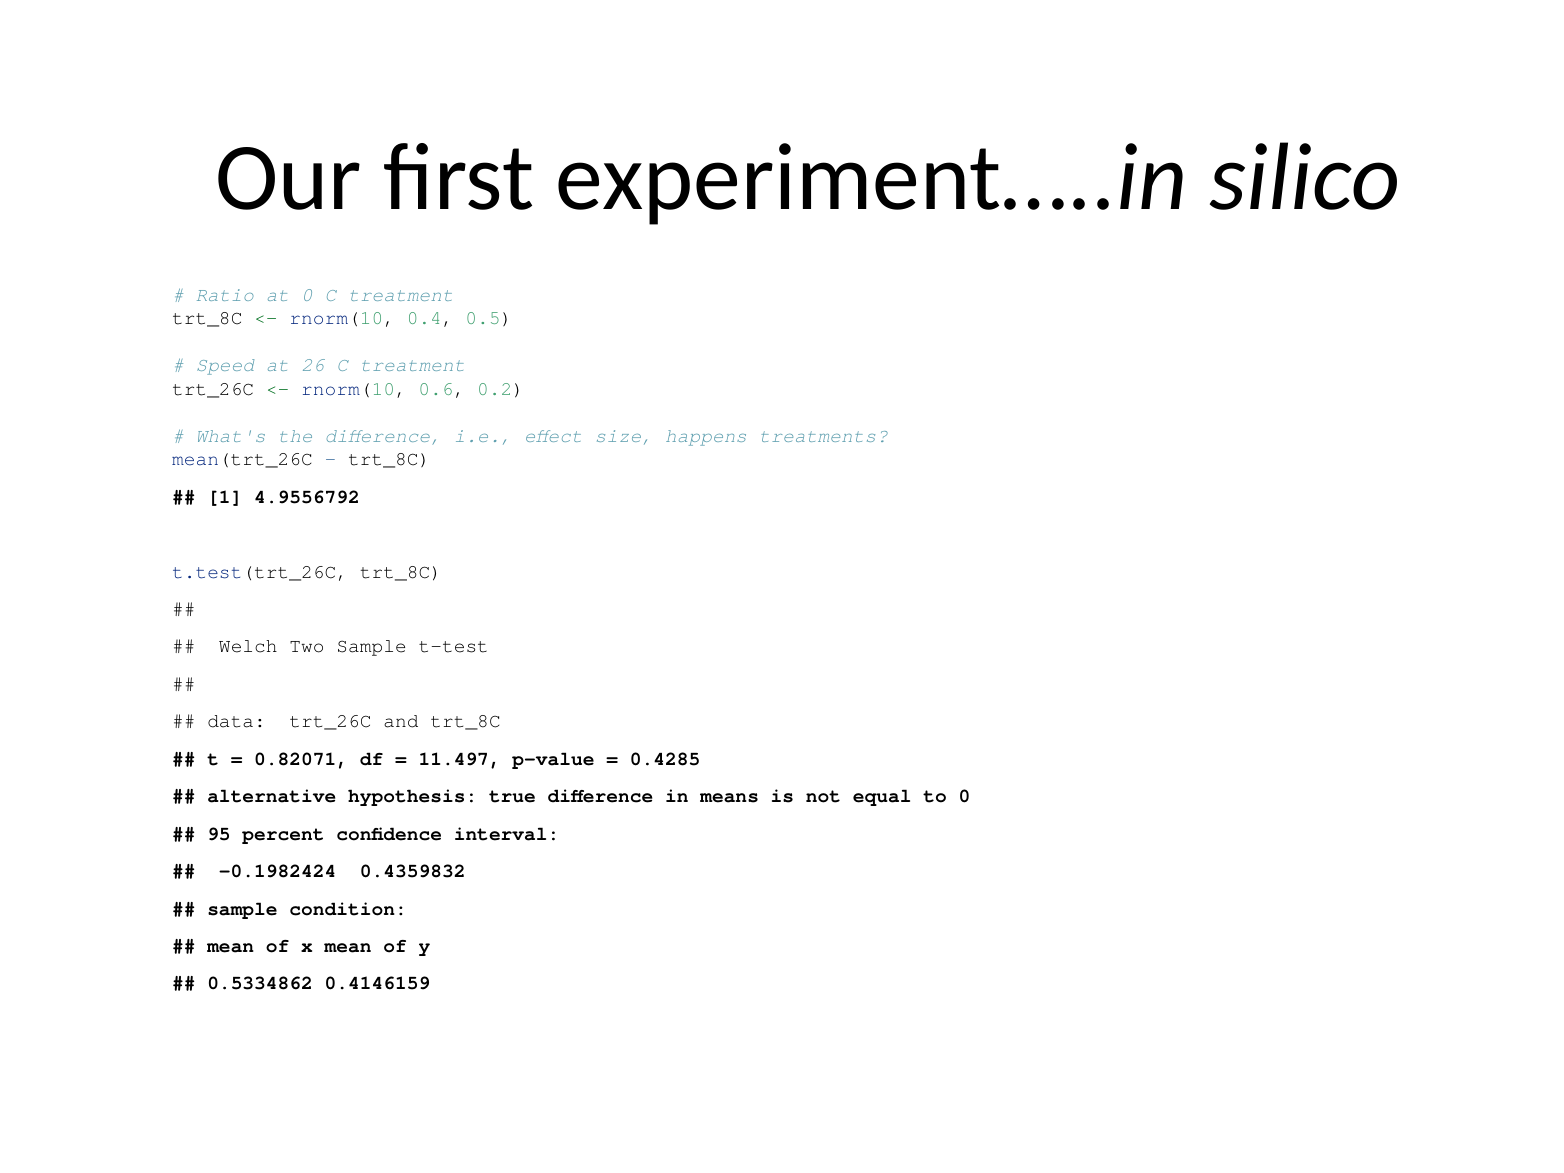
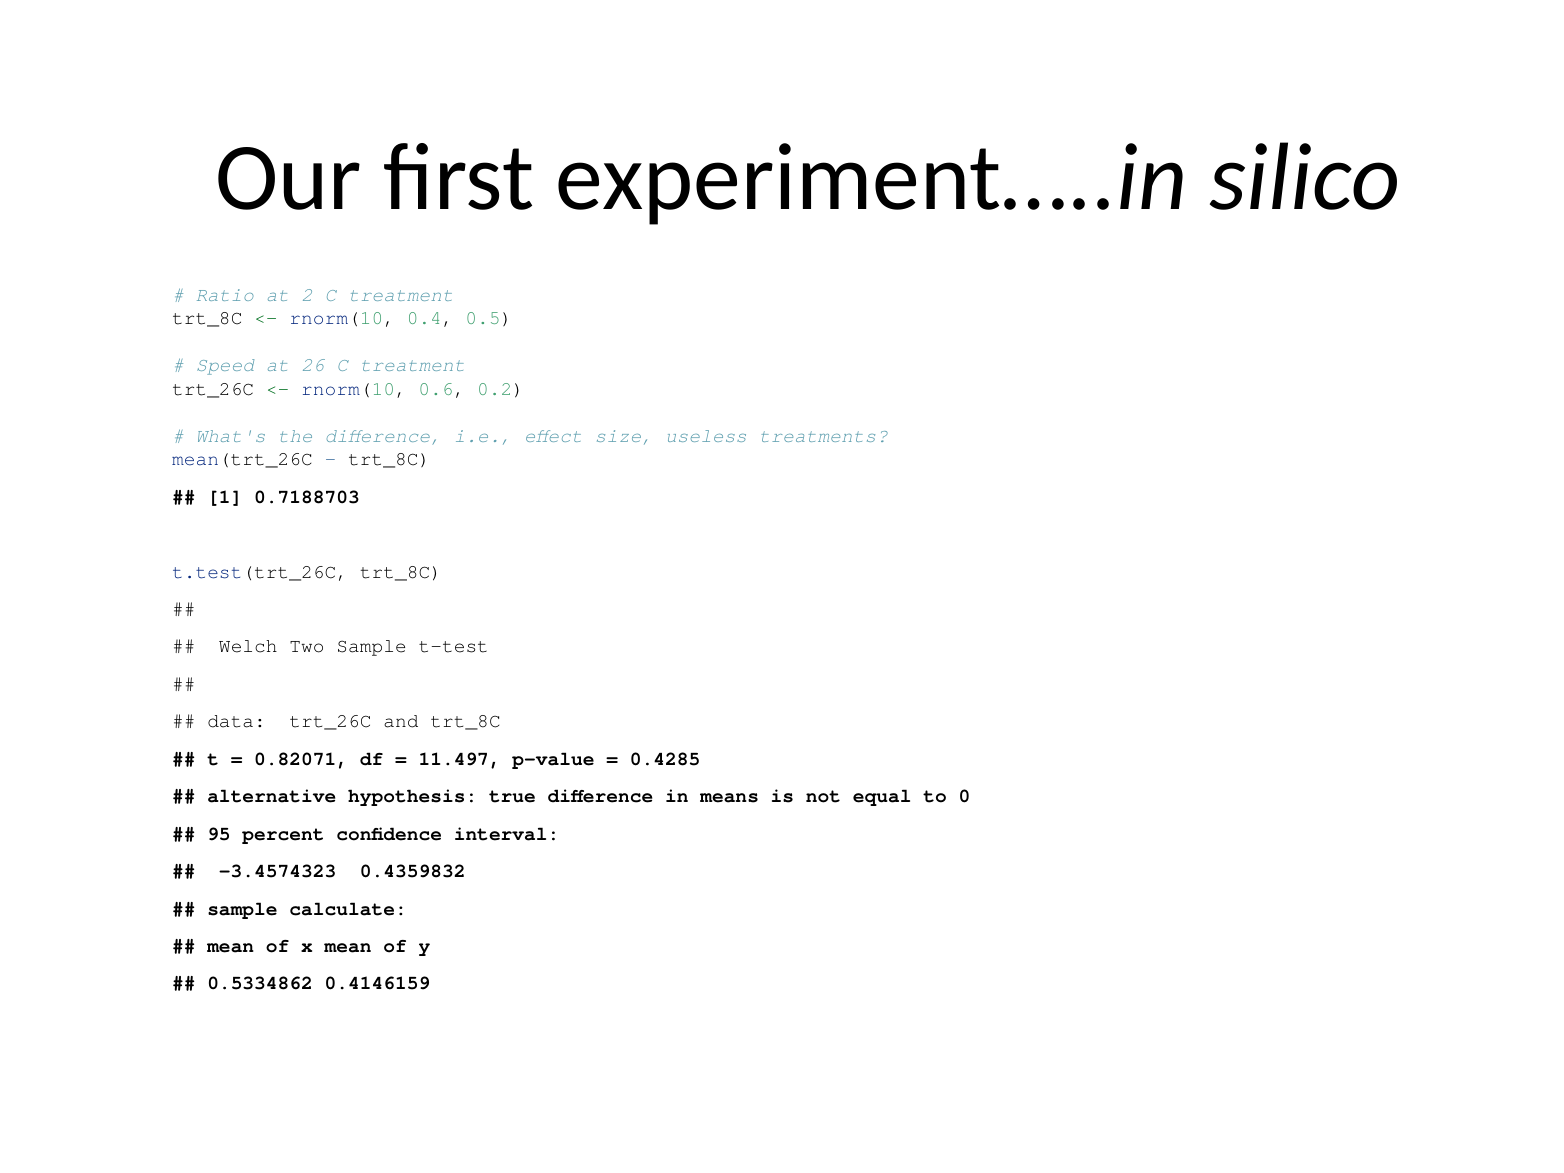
at 0: 0 -> 2 (307, 295)
happens: happens -> useless (706, 436)
4.9556792: 4.9556792 -> 0.7188703 (307, 497)
-0.1982424: -0.1982424 -> -3.4574323 (278, 871)
condition: condition -> calculate (348, 909)
